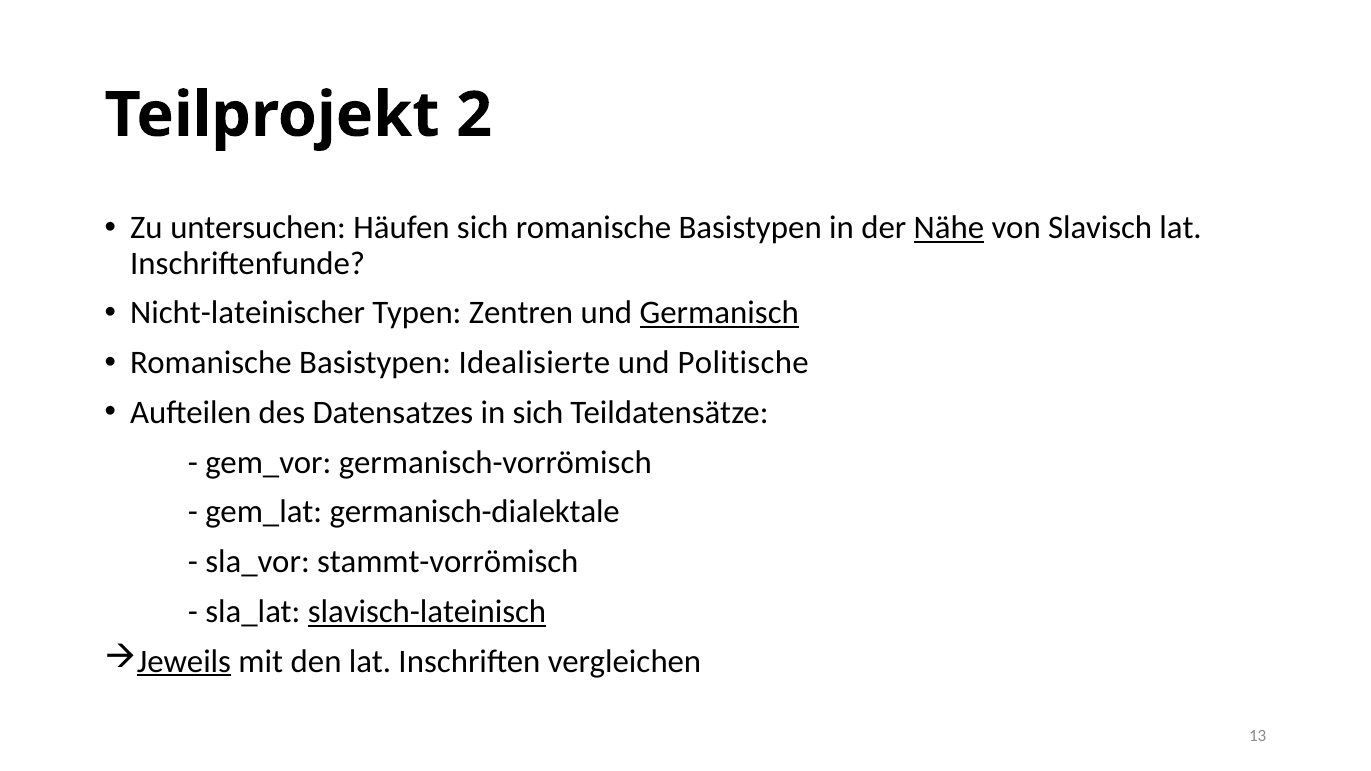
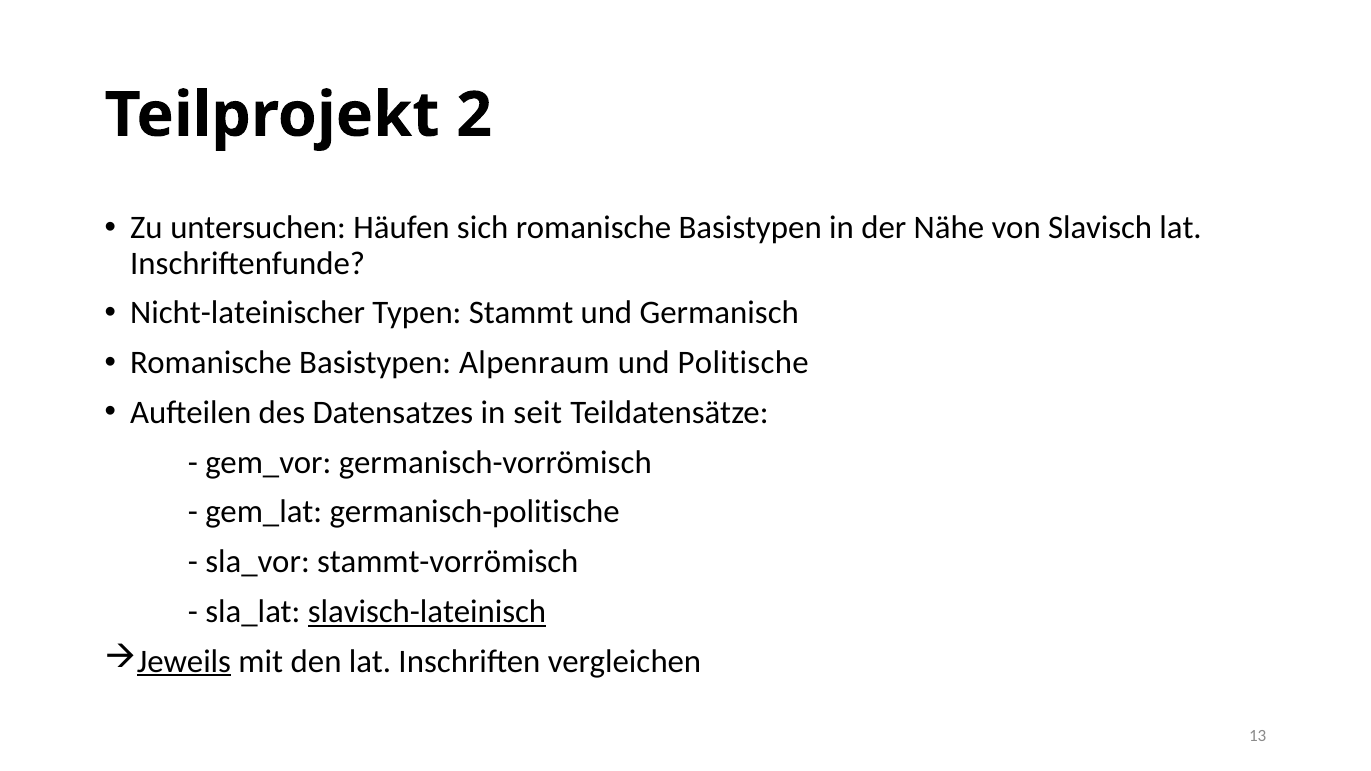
Nähe underline: present -> none (949, 228)
Zentren: Zentren -> Stammt (521, 313)
Germanisch underline: present -> none (719, 313)
Idealisierte: Idealisierte -> Alpenraum (534, 363)
in sich: sich -> seit (538, 413)
germanisch-dialektale: germanisch-dialektale -> germanisch-politische (475, 512)
